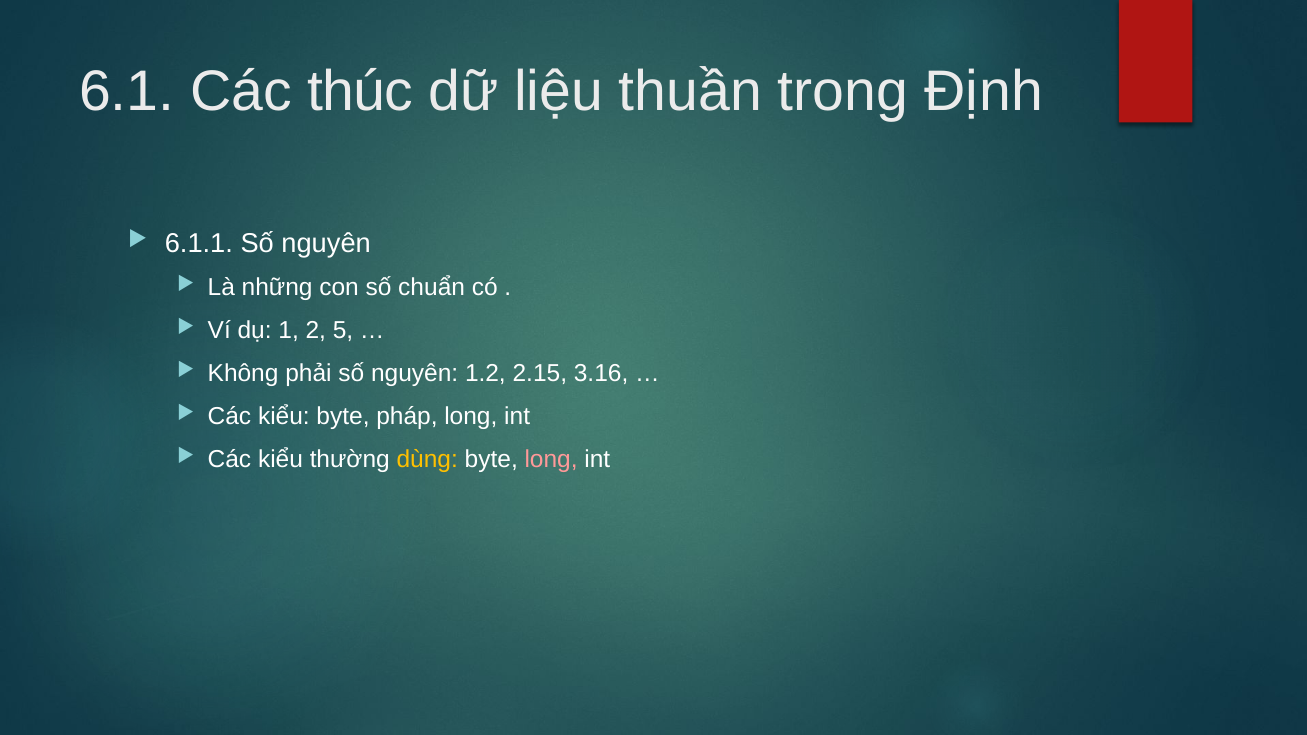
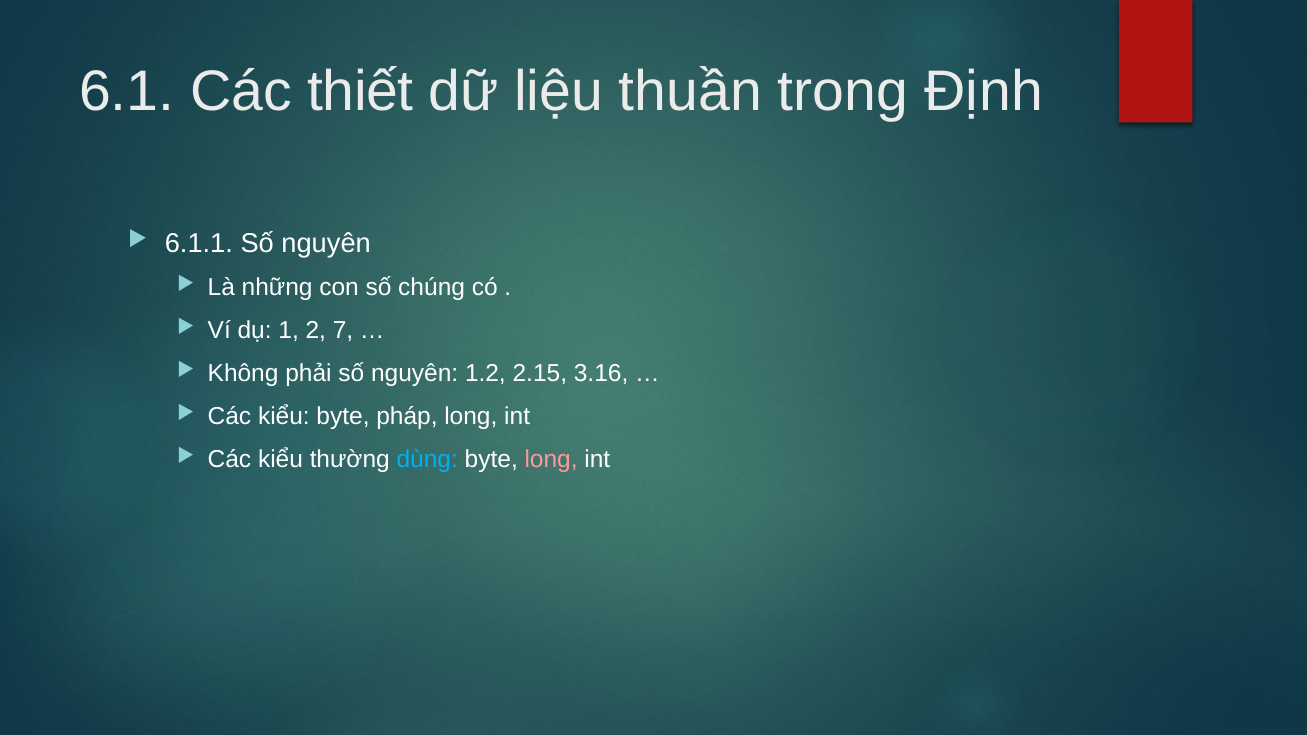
thúc: thúc -> thiết (360, 92)
chuẩn: chuẩn -> chúng (432, 288)
5: 5 -> 7 (343, 331)
dùng colour: yellow -> light blue (427, 460)
